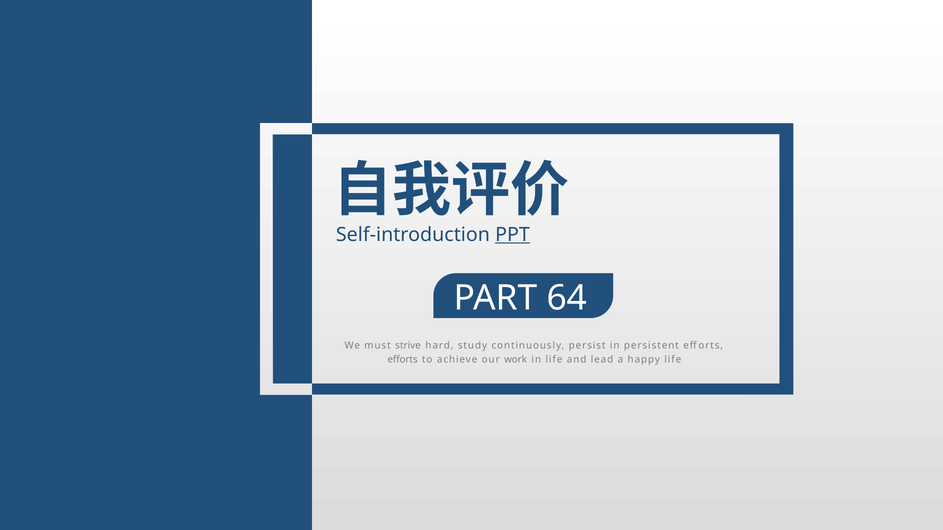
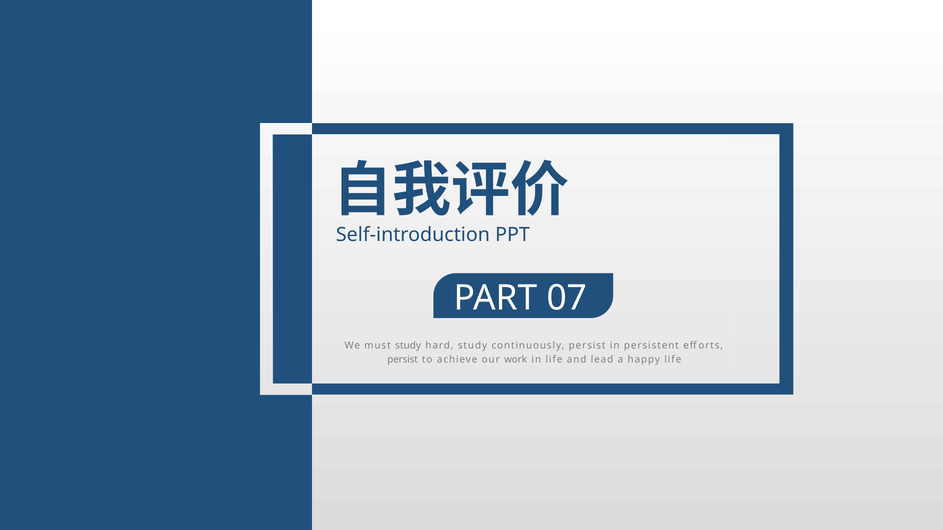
PPT underline: present -> none (513, 235)
64: 64 -> 07 (567, 298)
must strive: strive -> study (408, 346)
efforts: efforts -> persist (403, 360)
